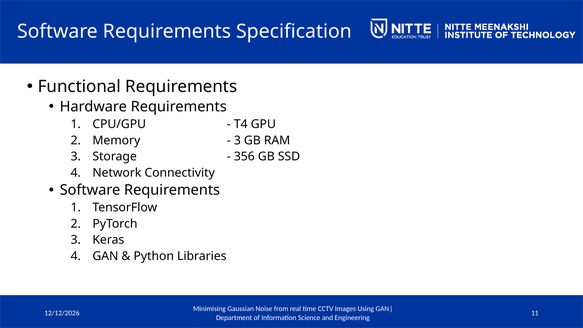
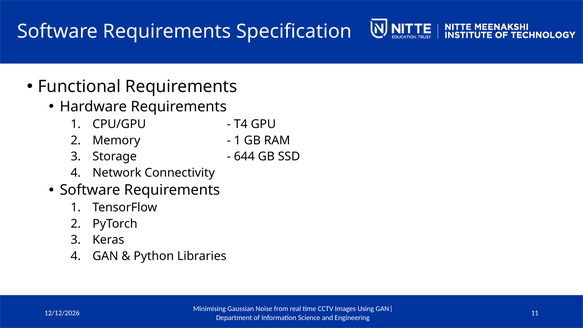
3: 3 -> 1 (237, 140)
356: 356 -> 644 (244, 156)
